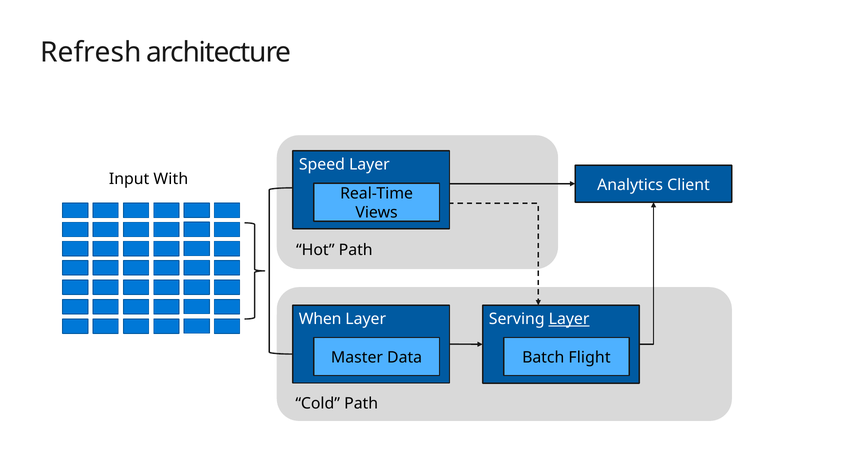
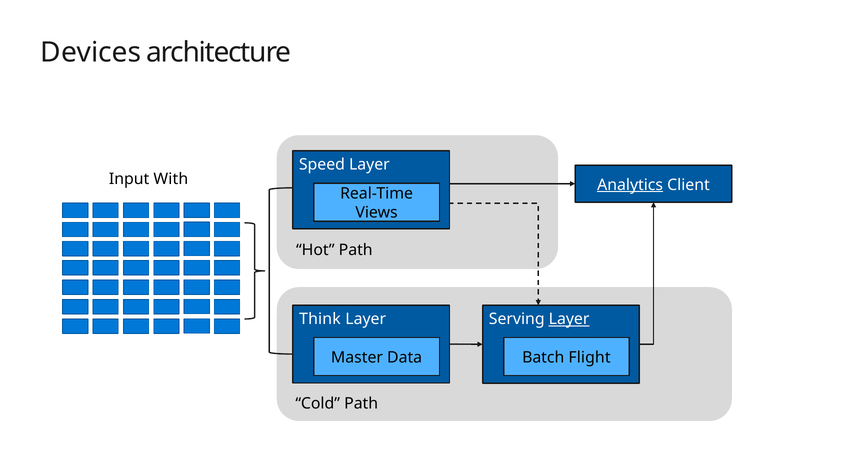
Refresh: Refresh -> Devices (91, 53)
Analytics underline: none -> present (630, 185)
When: When -> Think (320, 319)
